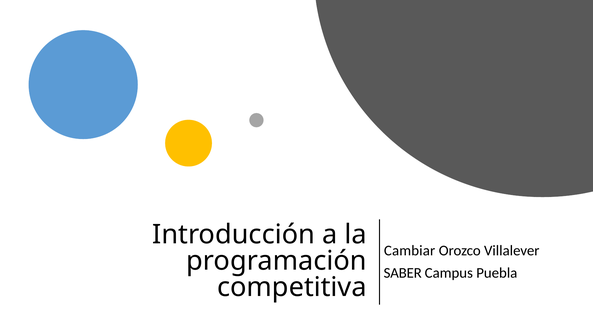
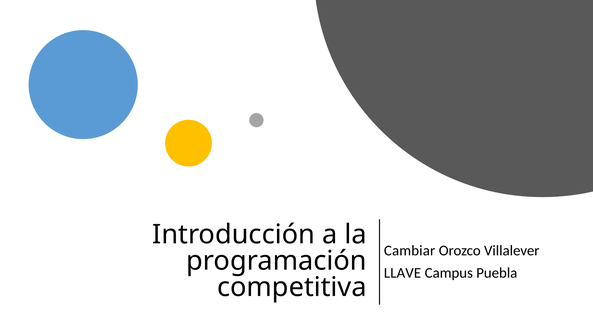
SABER: SABER -> LLAVE (403, 273)
